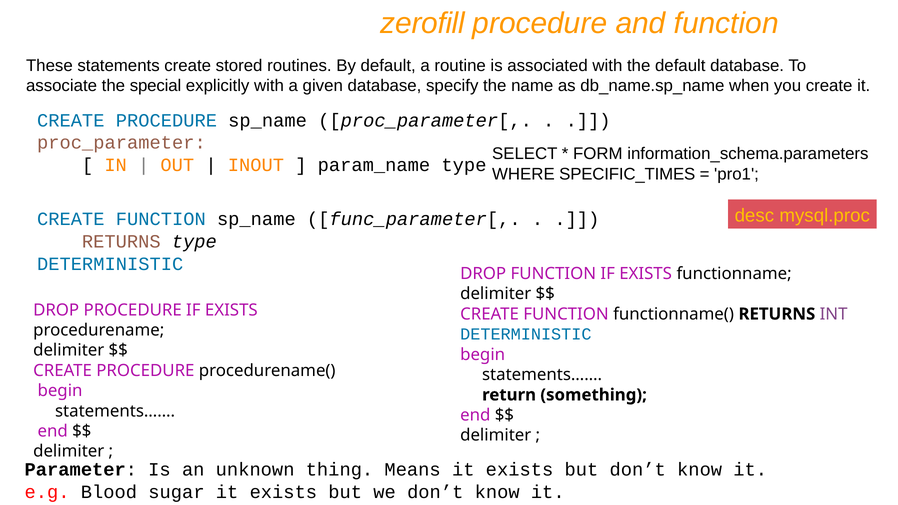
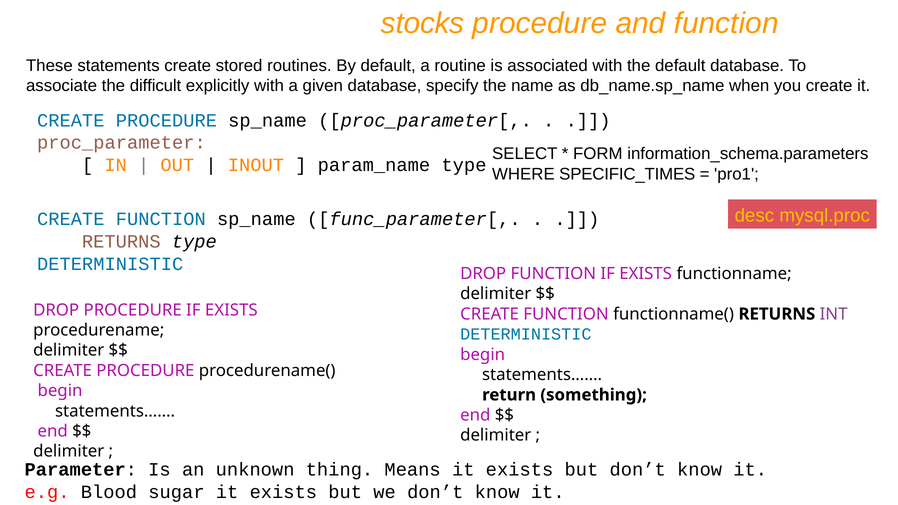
zerofill: zerofill -> stocks (423, 23)
special: special -> difficult (156, 86)
